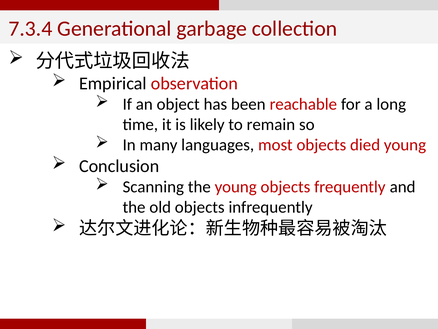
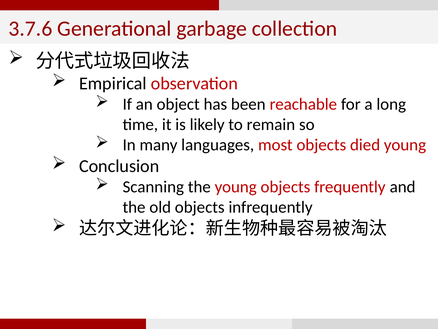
7.3.4: 7.3.4 -> 3.7.6 (30, 29)
